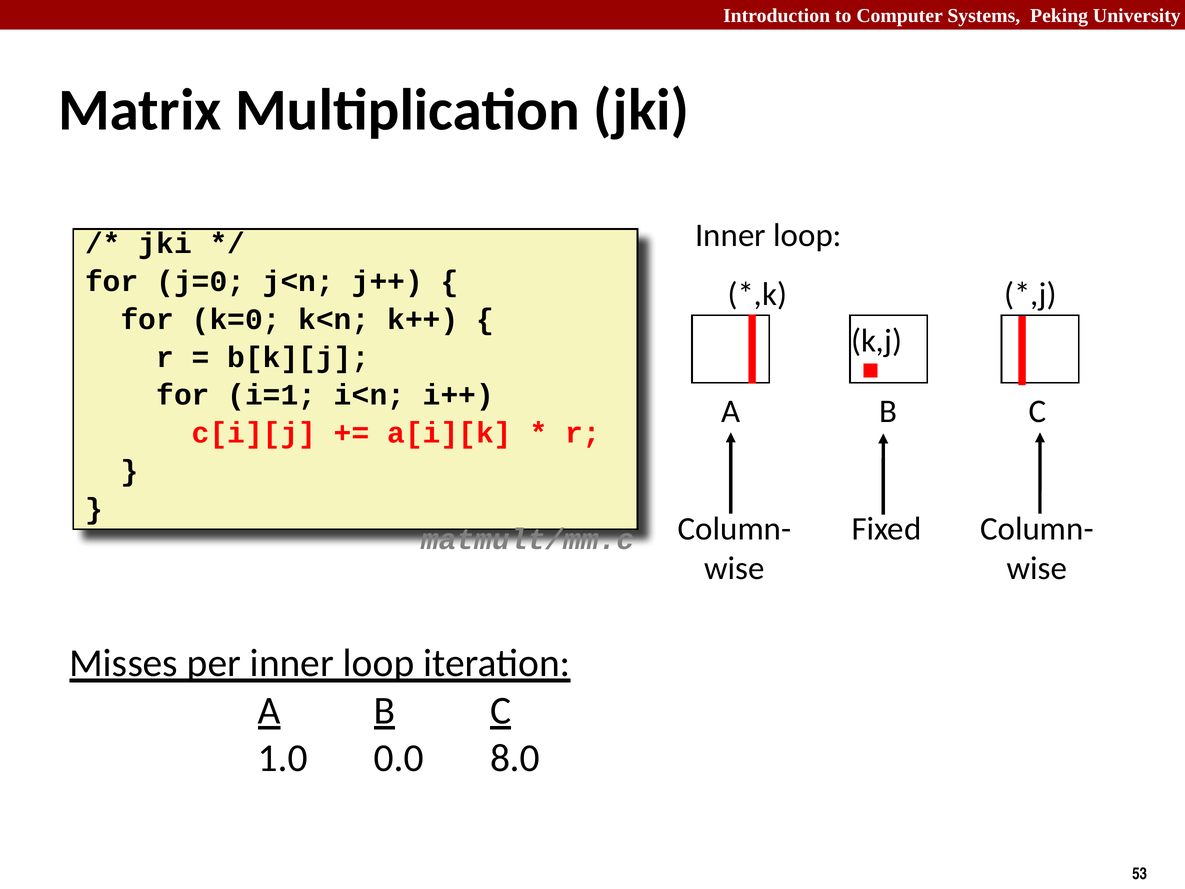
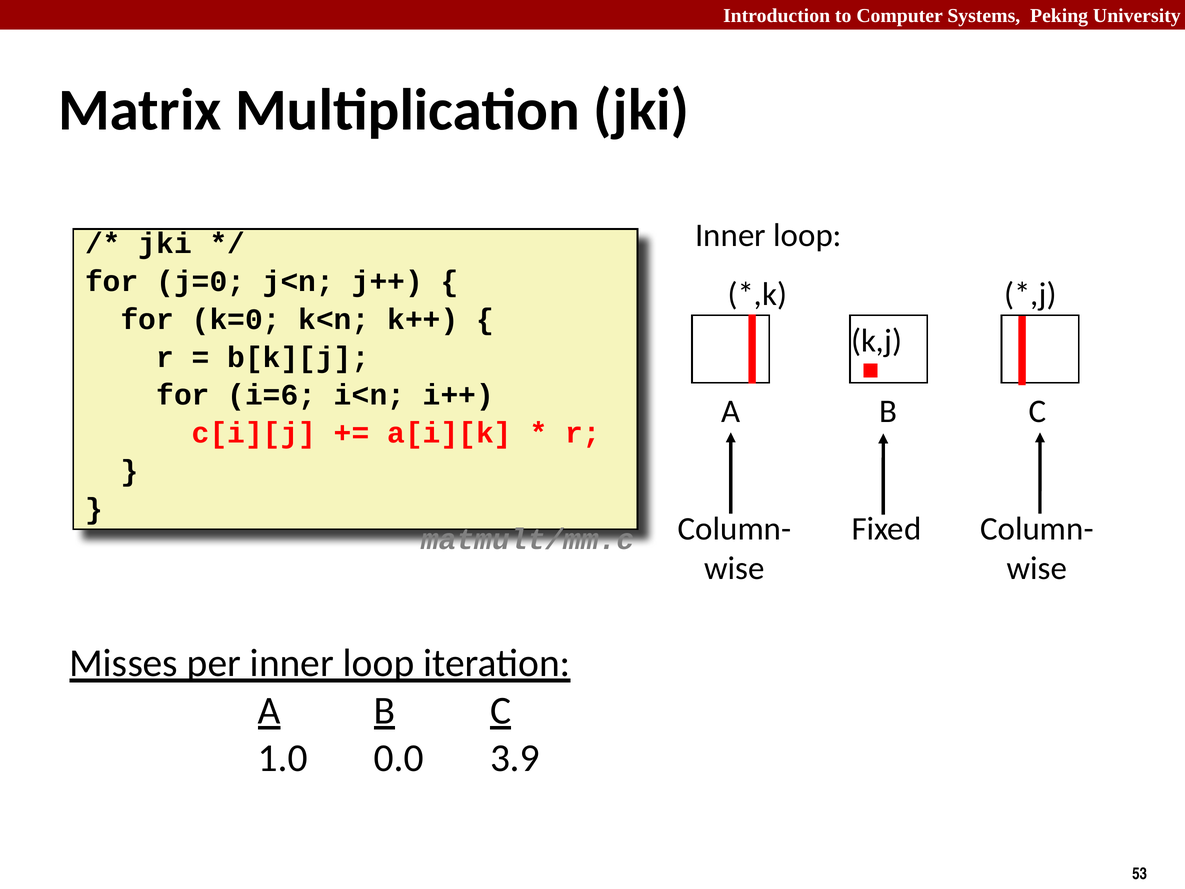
i=1: i=1 -> i=6 (272, 395)
8.0: 8.0 -> 3.9 (515, 758)
